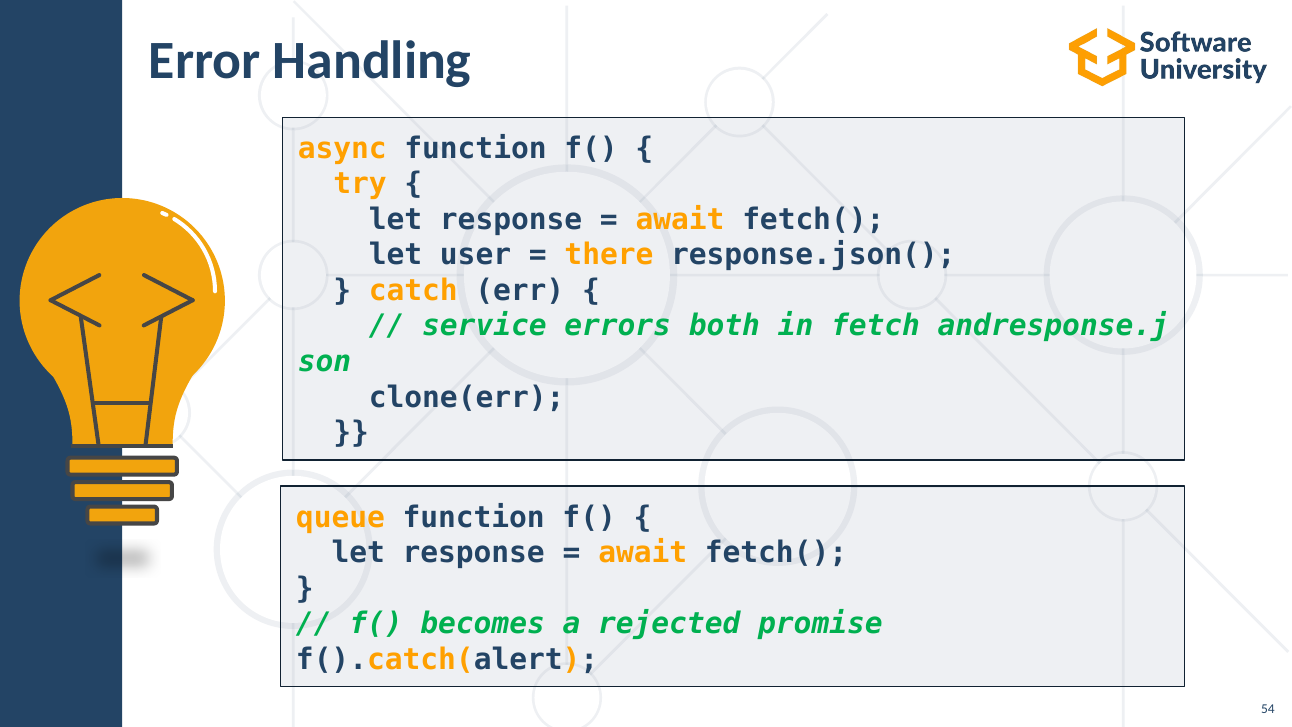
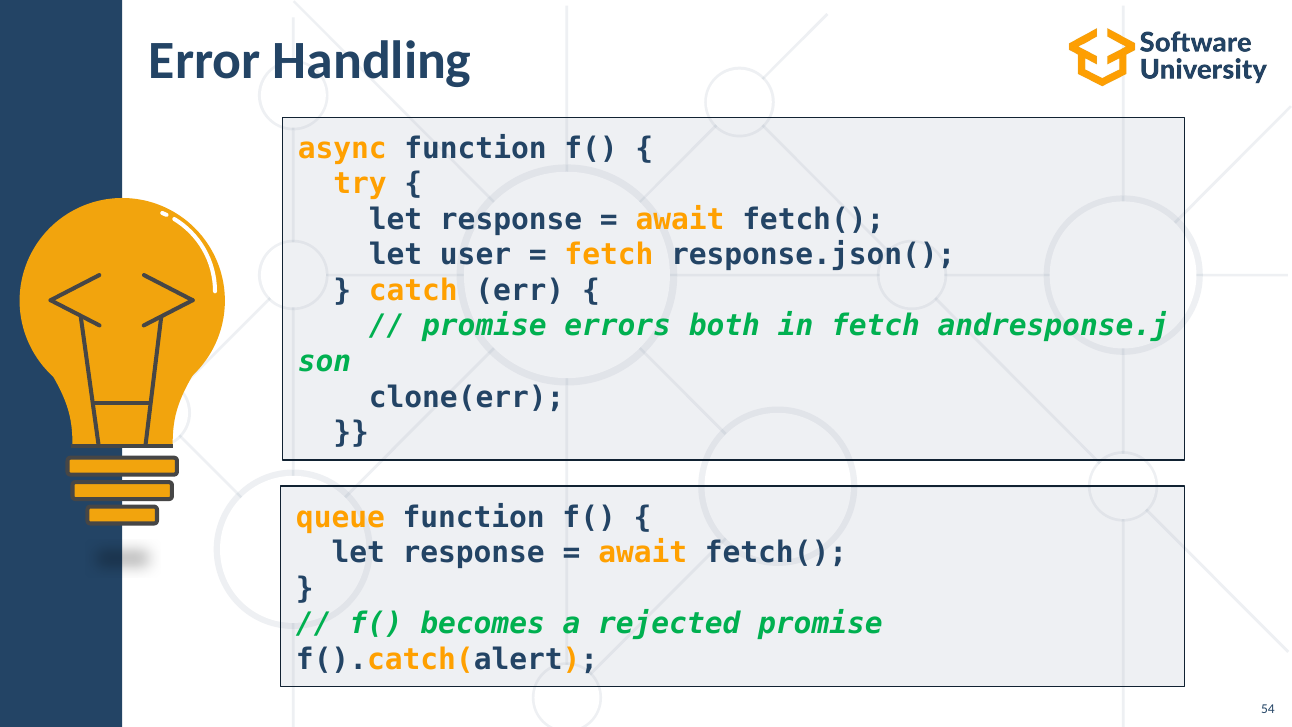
there: there -> fetch (609, 255)
service: service -> promise (484, 326)
